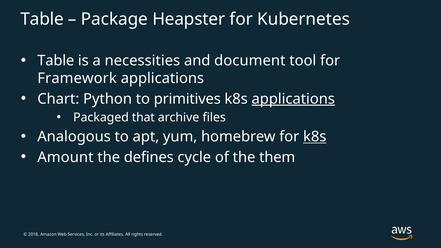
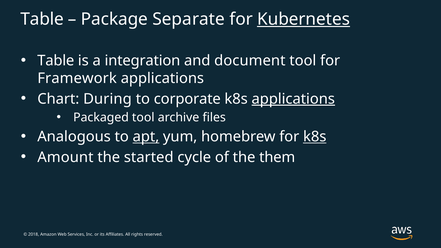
Heapster: Heapster -> Separate (189, 19)
Kubernetes underline: none -> present (304, 19)
necessities: necessities -> integration (142, 61)
Python: Python -> During (107, 99)
primitives: primitives -> corporate (187, 99)
Packaged that: that -> tool (143, 117)
apt underline: none -> present (146, 137)
defines: defines -> started (149, 157)
